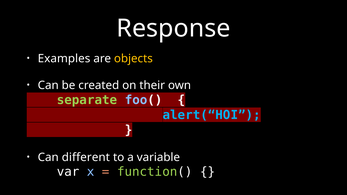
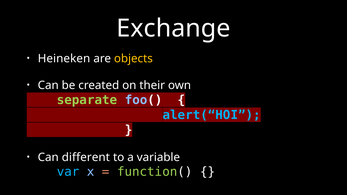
Response: Response -> Exchange (173, 28)
Examples: Examples -> Heineken (64, 59)
var colour: white -> light blue (68, 172)
